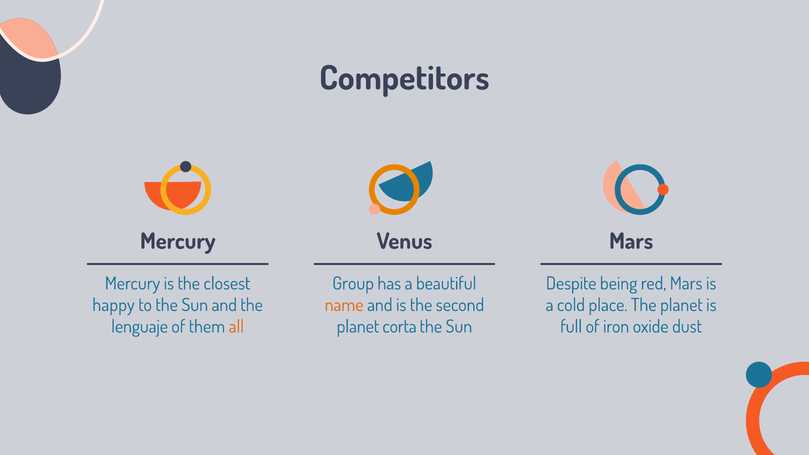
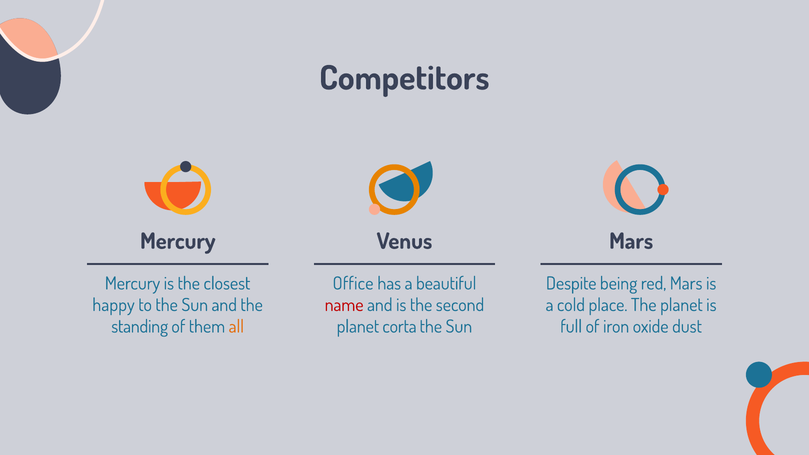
Group: Group -> Office (353, 284)
name colour: orange -> red (344, 305)
lenguaje: lenguaje -> standing (140, 327)
